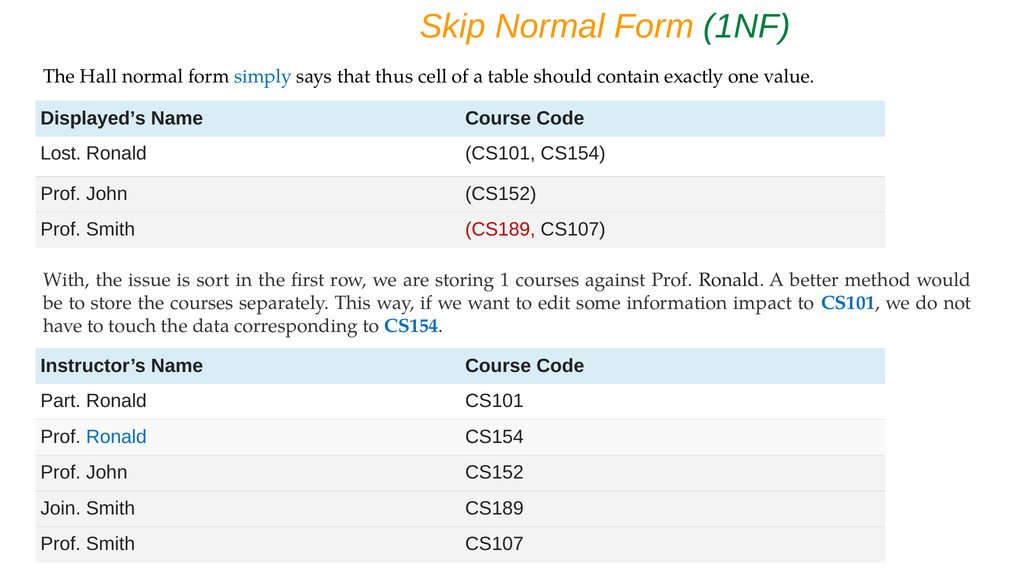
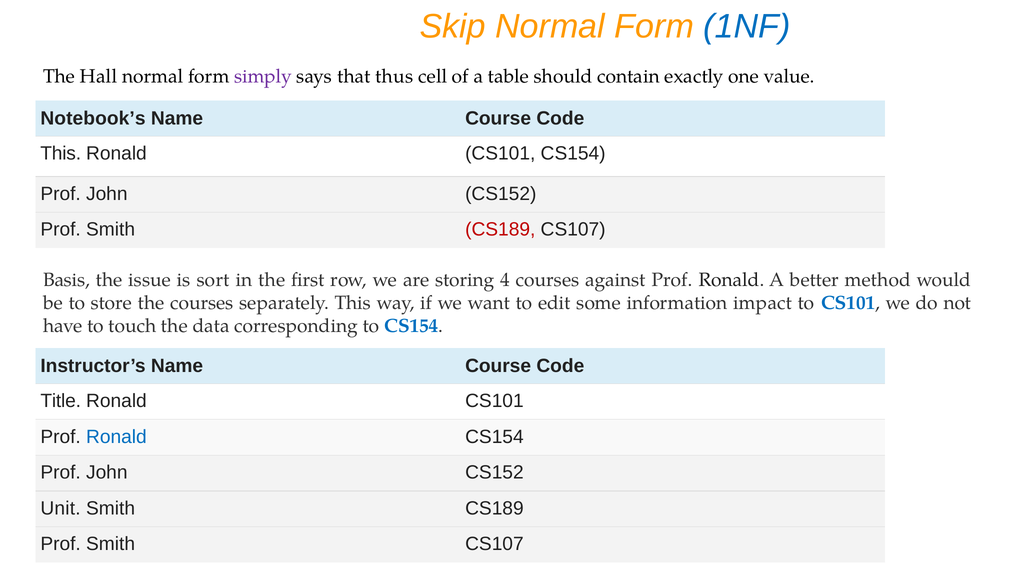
1NF colour: green -> blue (747, 27)
simply colour: blue -> purple (263, 76)
Displayed’s: Displayed’s -> Notebook’s (93, 119)
Lost: Lost -> This (61, 153)
With: With -> Basis (67, 280)
1: 1 -> 4 (505, 280)
Part: Part -> Title (61, 401)
Join: Join -> Unit (61, 508)
